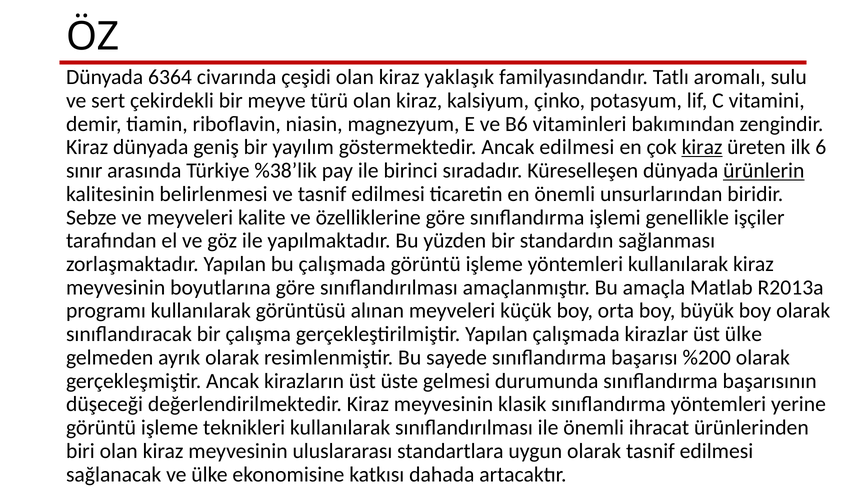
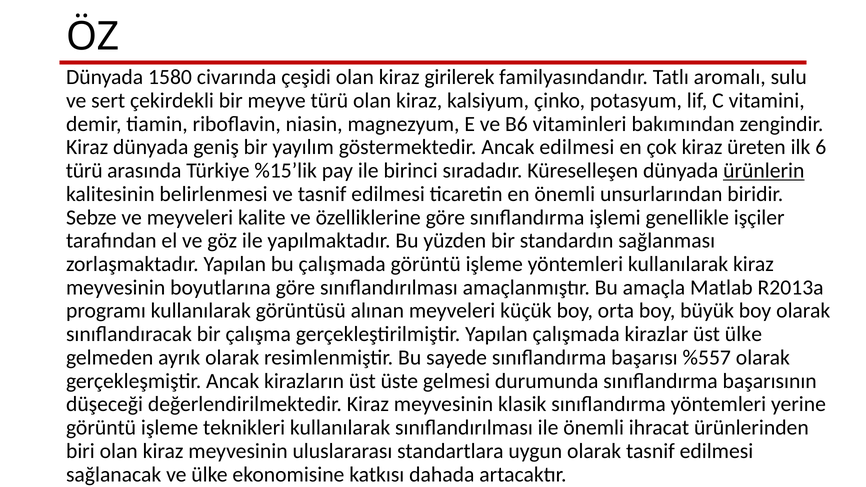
6364: 6364 -> 1580 (170, 77)
yaklaşık: yaklaşık -> girilerek (459, 77)
kiraz underline: present -> none (702, 147)
sınır: sınır -> türü (84, 171)
%38’lik: %38’lik -> %15’lik (286, 171)
%200: %200 -> %557 (707, 358)
